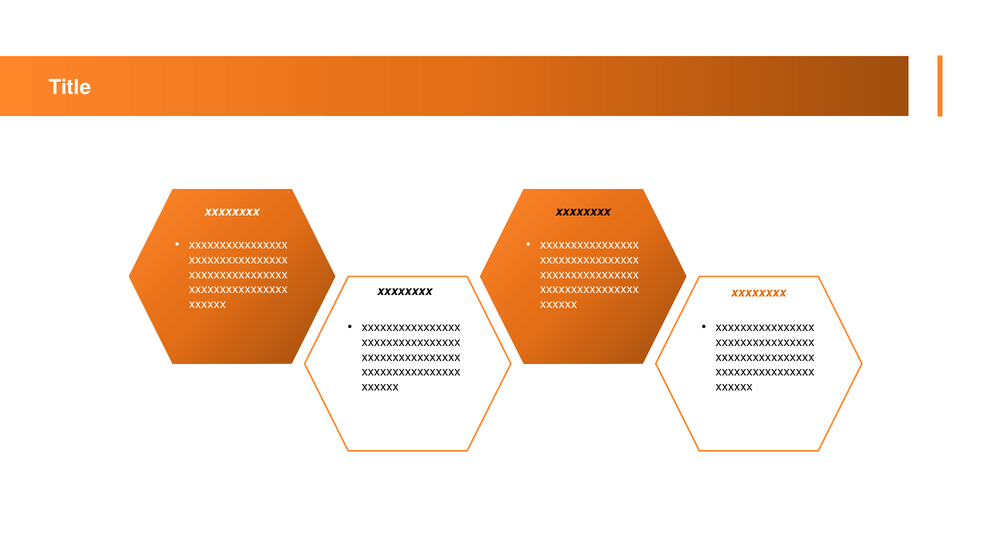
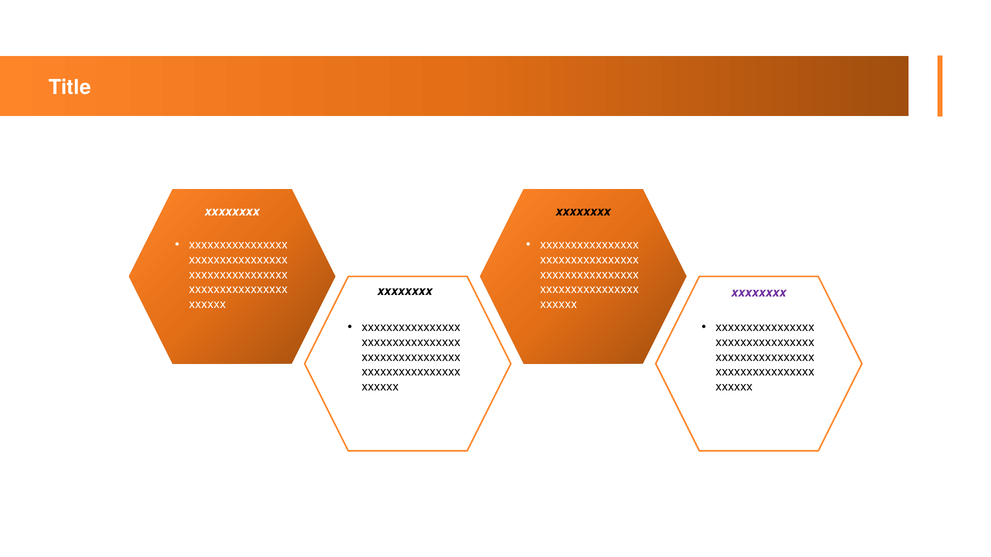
xxxxxxxx colour: orange -> purple (759, 293)
